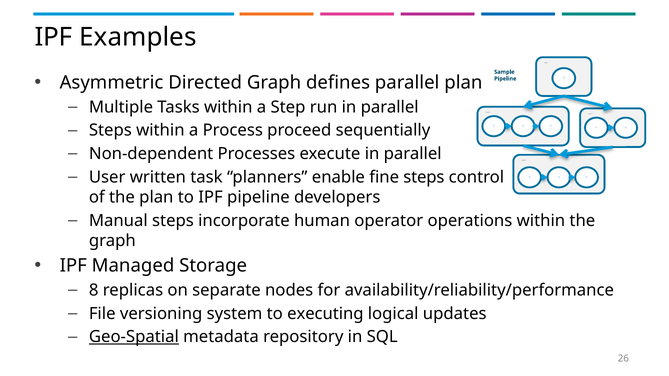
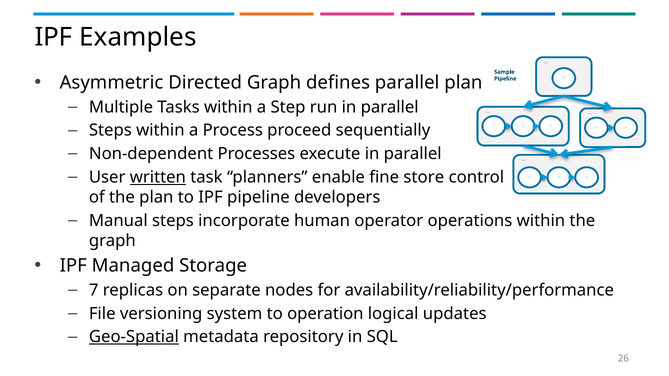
written underline: none -> present (158, 177)
fine steps: steps -> store (424, 177)
8: 8 -> 7 (94, 290)
executing: executing -> operation (325, 314)
